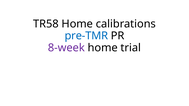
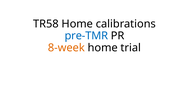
8-week colour: purple -> orange (66, 48)
